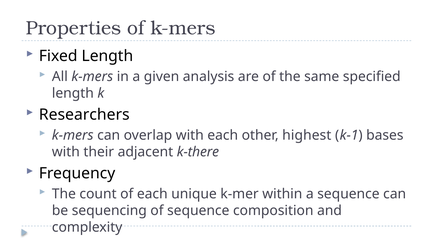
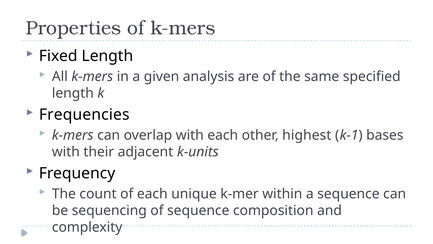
Researchers: Researchers -> Frequencies (84, 114)
k-there: k-there -> k-units (198, 152)
